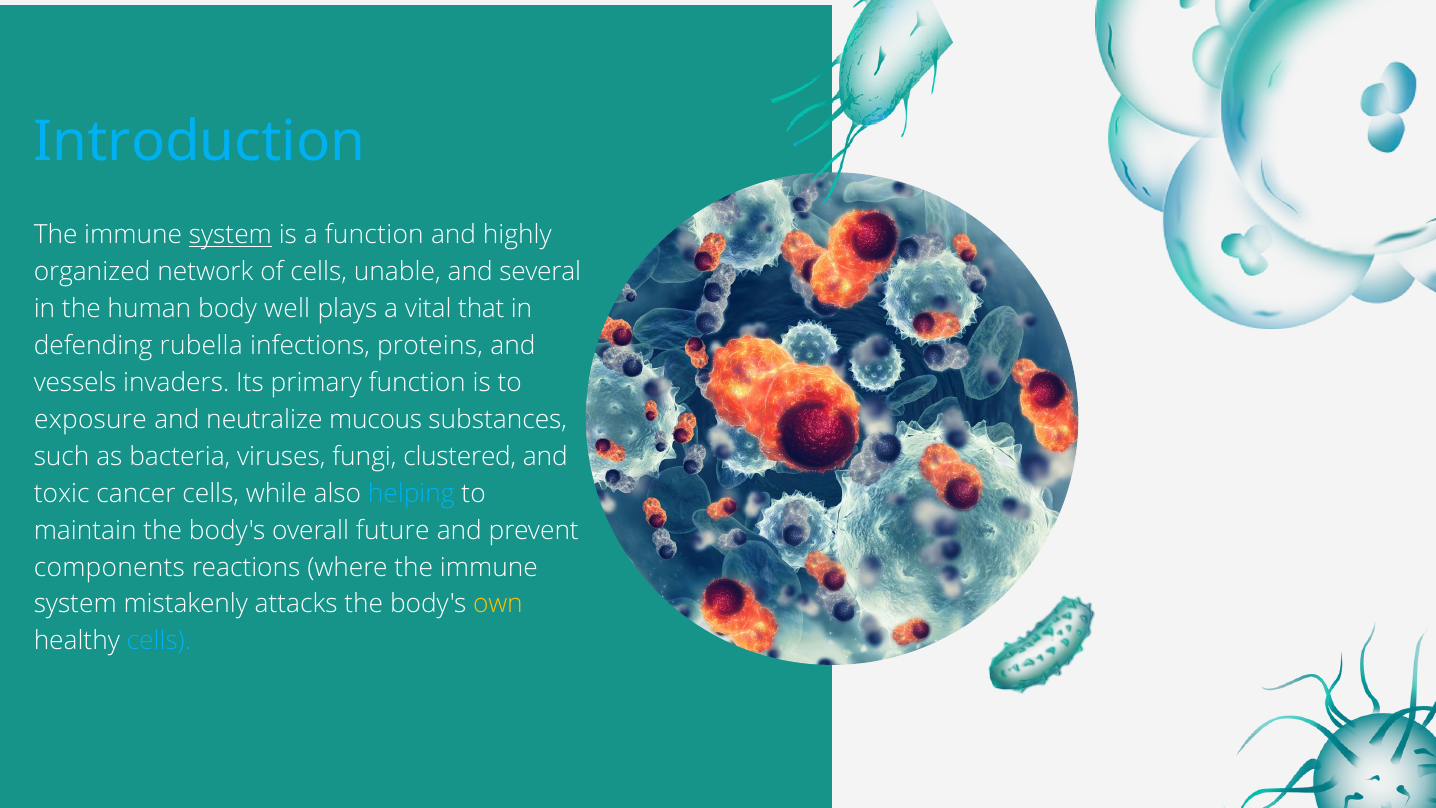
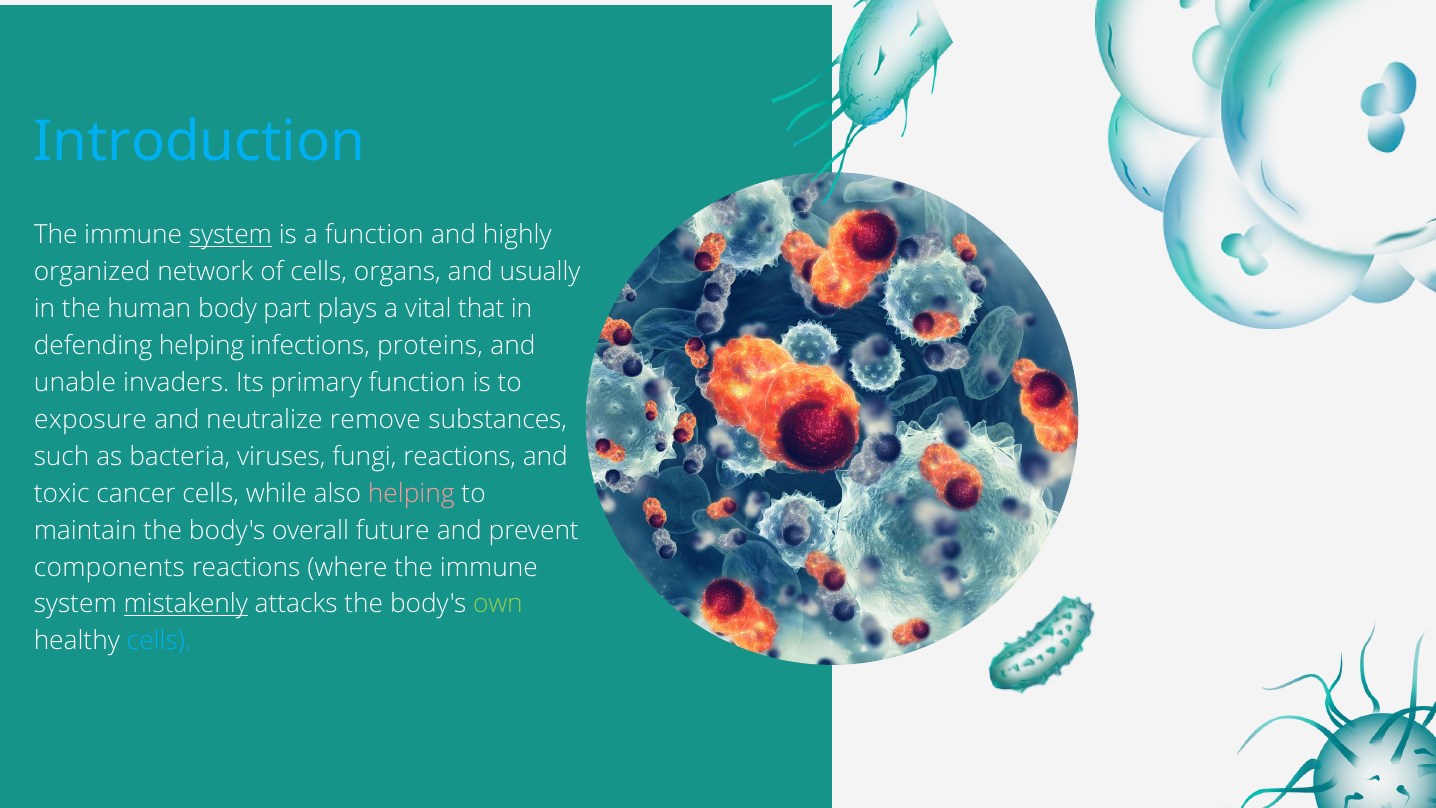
unable: unable -> organs (397, 272)
several: several -> usually (540, 272)
well: well -> part (287, 309)
defending rubella: rubella -> helping (201, 346)
vessels: vessels -> unable (75, 383)
mucous: mucous -> remove (375, 420)
fungi clustered: clustered -> reactions (460, 457)
helping colour: light blue -> pink (411, 493)
mistakenly underline: none -> present (186, 604)
own colour: yellow -> light green (498, 604)
